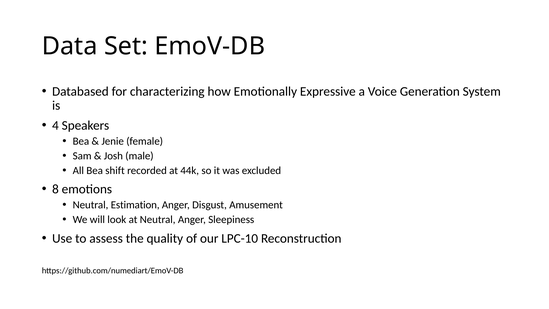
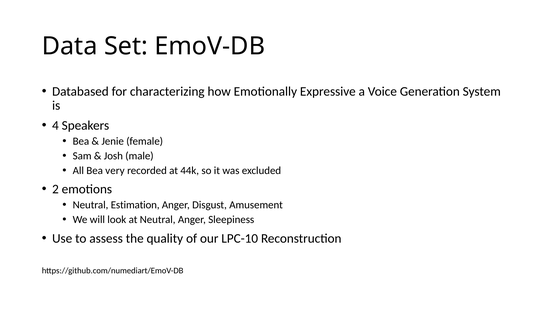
shift: shift -> very (115, 170)
8: 8 -> 2 (55, 189)
